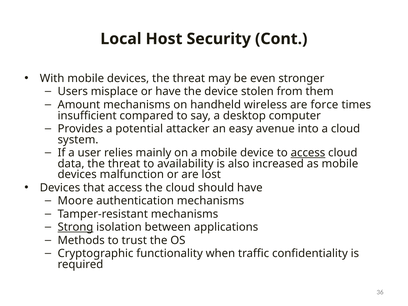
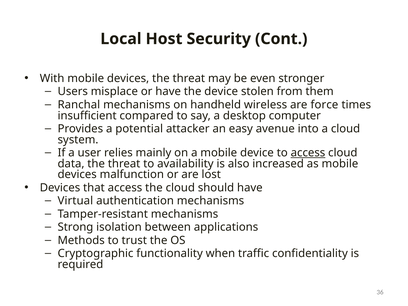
Amount: Amount -> Ranchal (79, 105)
Moore: Moore -> Virtual (75, 201)
Strong underline: present -> none (75, 227)
